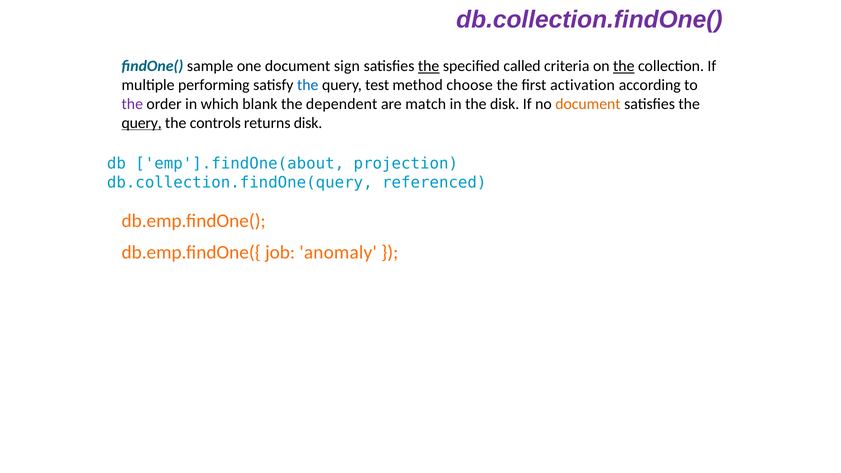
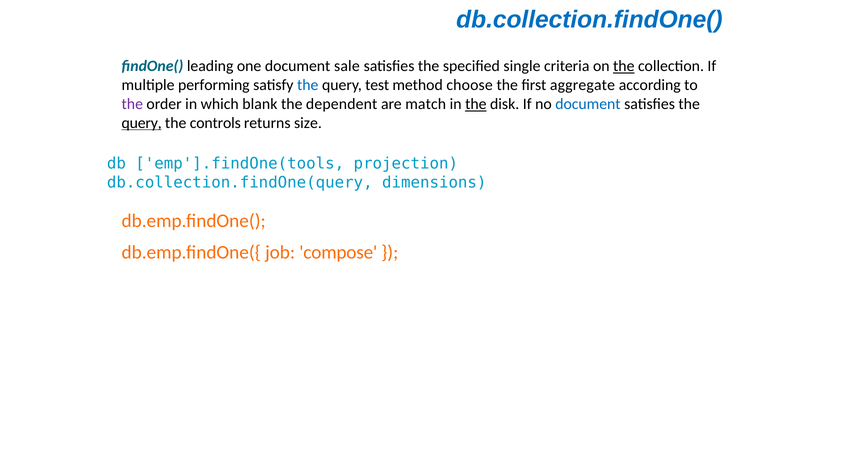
db.collection.findOne( colour: purple -> blue (589, 20)
sample: sample -> leading (210, 66)
sign: sign -> sale (347, 66)
the underline: present -> none (429, 66)
called: called -> single (522, 66)
activation: activation -> aggregate (582, 85)
the underline: none -> present (476, 104)
document colour: orange -> blue (588, 104)
returns disk: disk -> size (308, 123)
emp'].findOne(about: emp'].findOne(about -> emp'].findOne(tools (240, 164)
referenced: referenced -> dimensions (434, 182)
anomaly: anomaly -> compose (338, 253)
